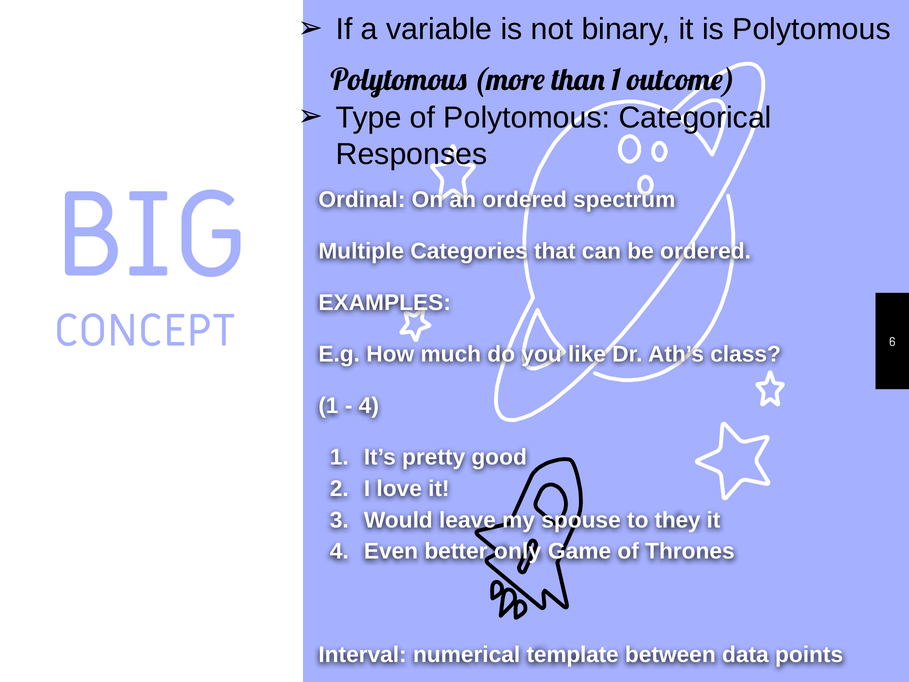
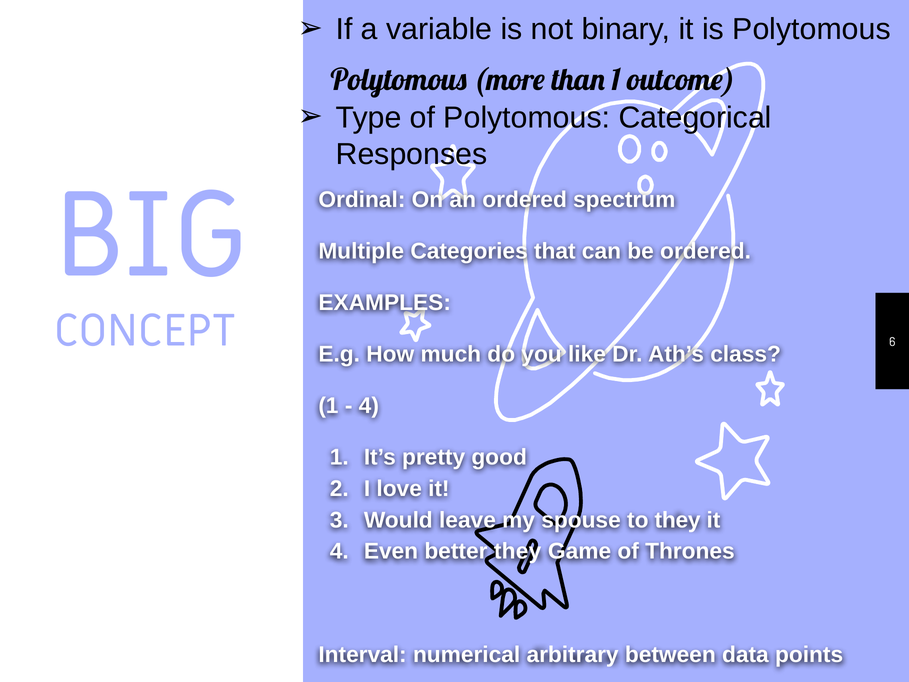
better only: only -> they (518, 551)
template: template -> arbitrary (573, 654)
